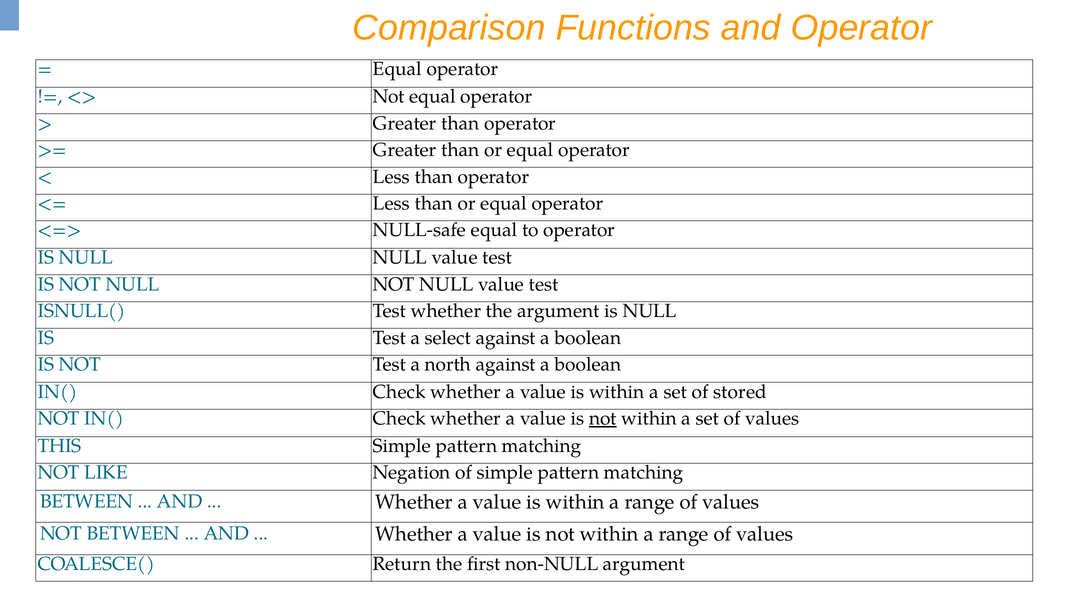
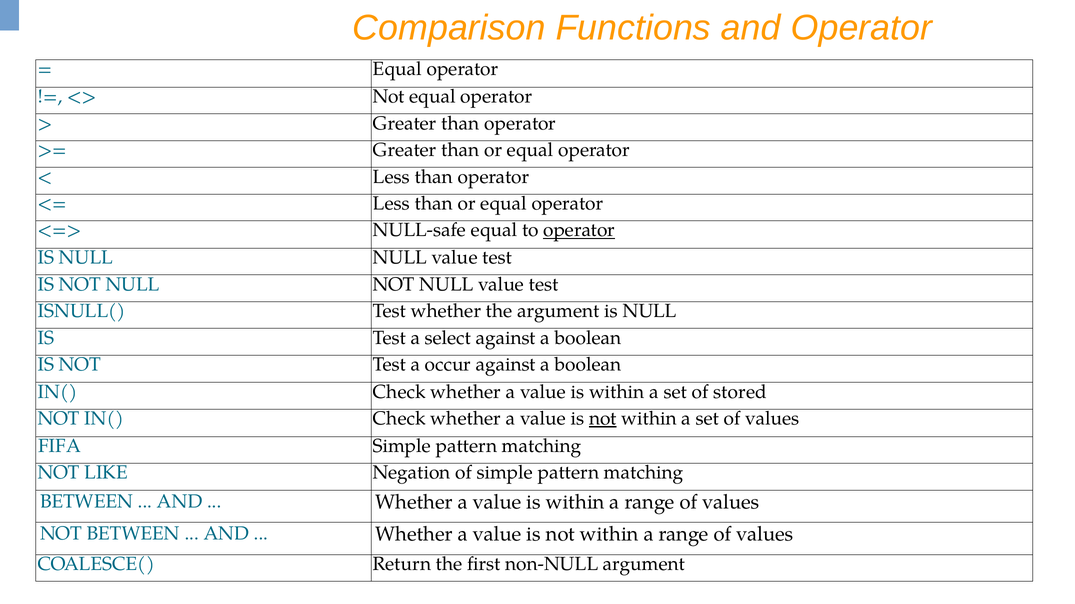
operator underline: none -> present (579, 230)
north: north -> occur (448, 365)
THIS: THIS -> FIFA (59, 446)
